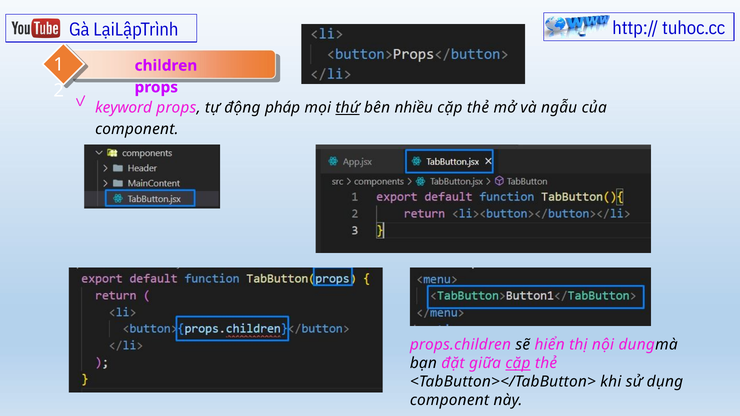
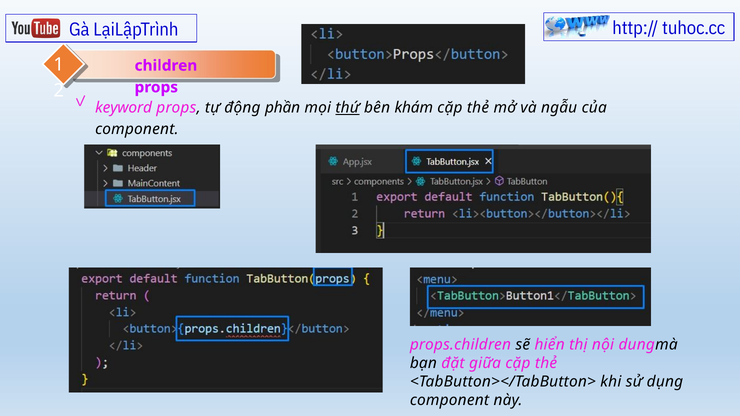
pháp: pháp -> phần (283, 108)
nhiều: nhiều -> khám (414, 108)
cặp underline: present -> none (518, 363)
